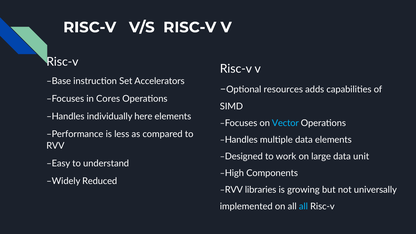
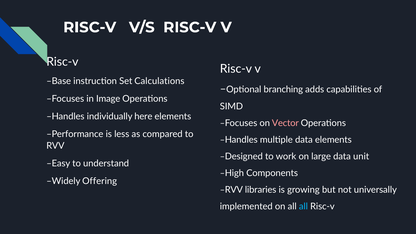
Accelerators: Accelerators -> Calculations (159, 81)
resources: resources -> branching (283, 90)
Cores: Cores -> Image (108, 99)
Vector colour: light blue -> pink (285, 123)
Reduced: Reduced -> Offering (100, 181)
